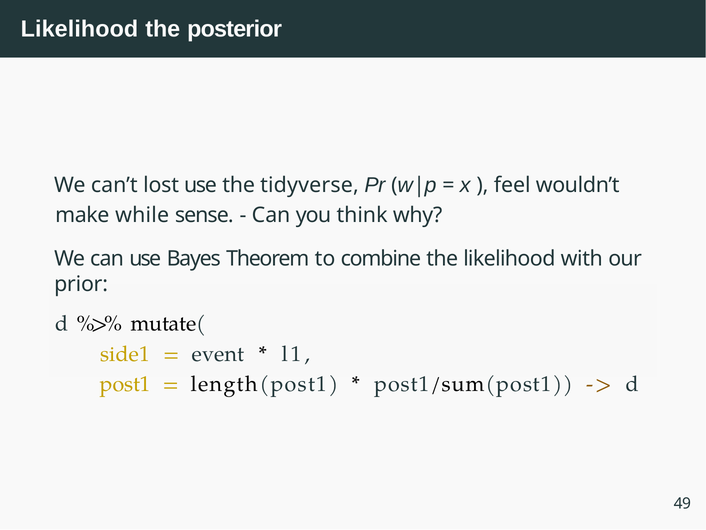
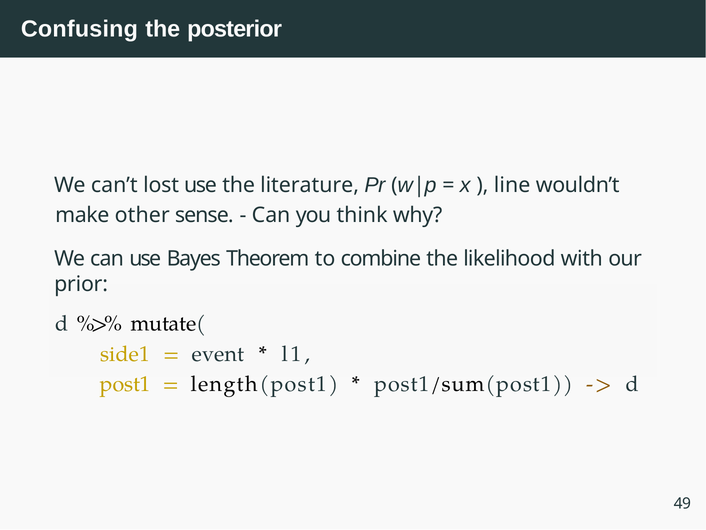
Likelihood: Likelihood -> Confusing (79, 29)
tidyverse: tidyverse -> literature (310, 185)
feel: feel -> line (512, 185)
while: while -> other (142, 215)
